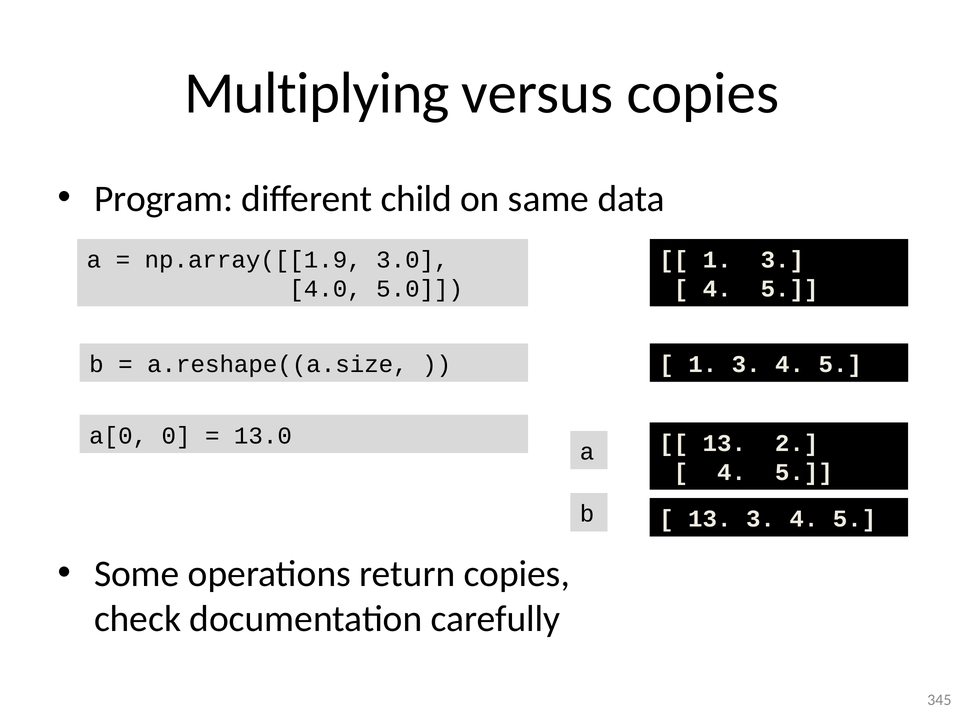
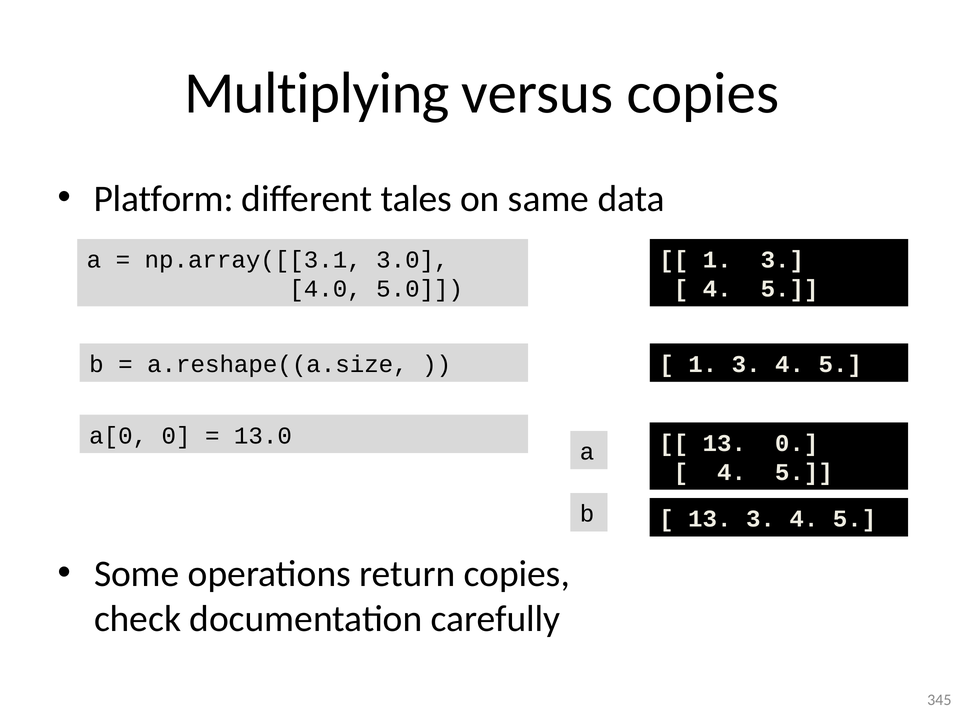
Program: Program -> Platform (164, 199)
child: child -> tales (416, 199)
np.array([[1.9: np.array([[1.9 -> np.array([[3.1 (253, 260)
13 2: 2 -> 0 (797, 444)
